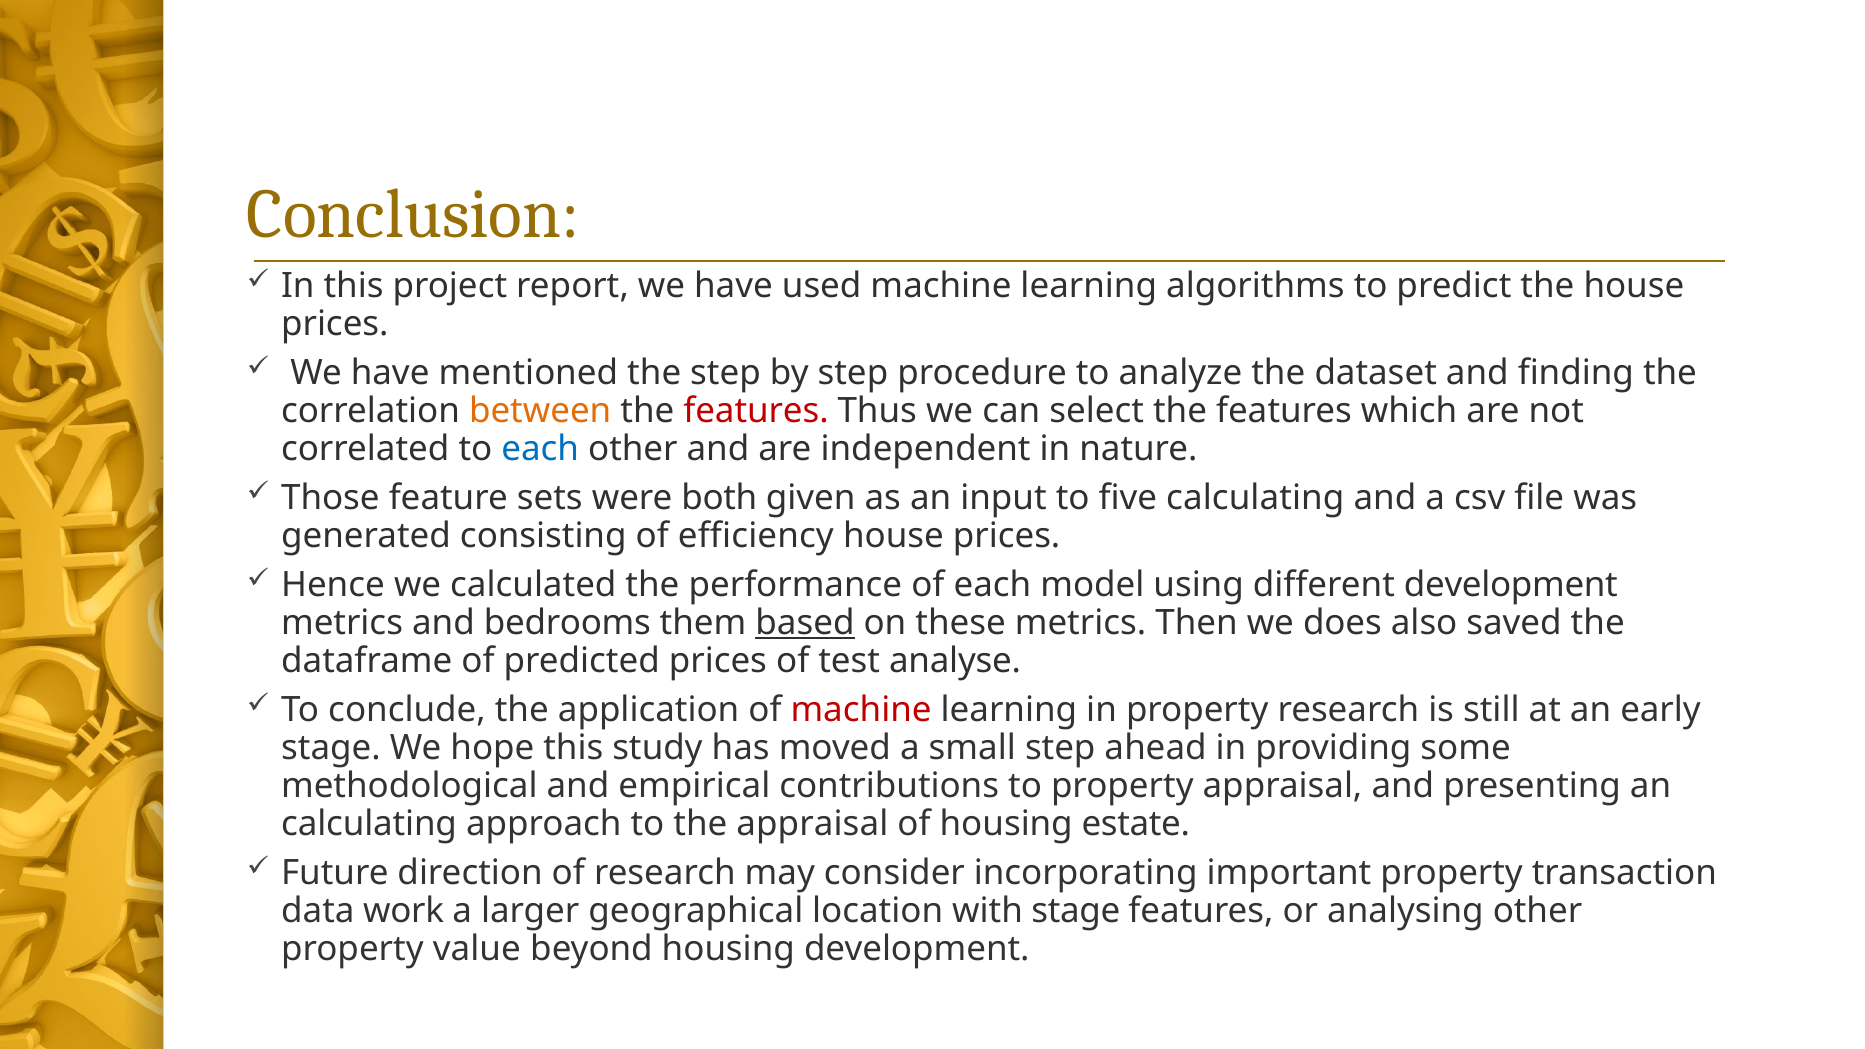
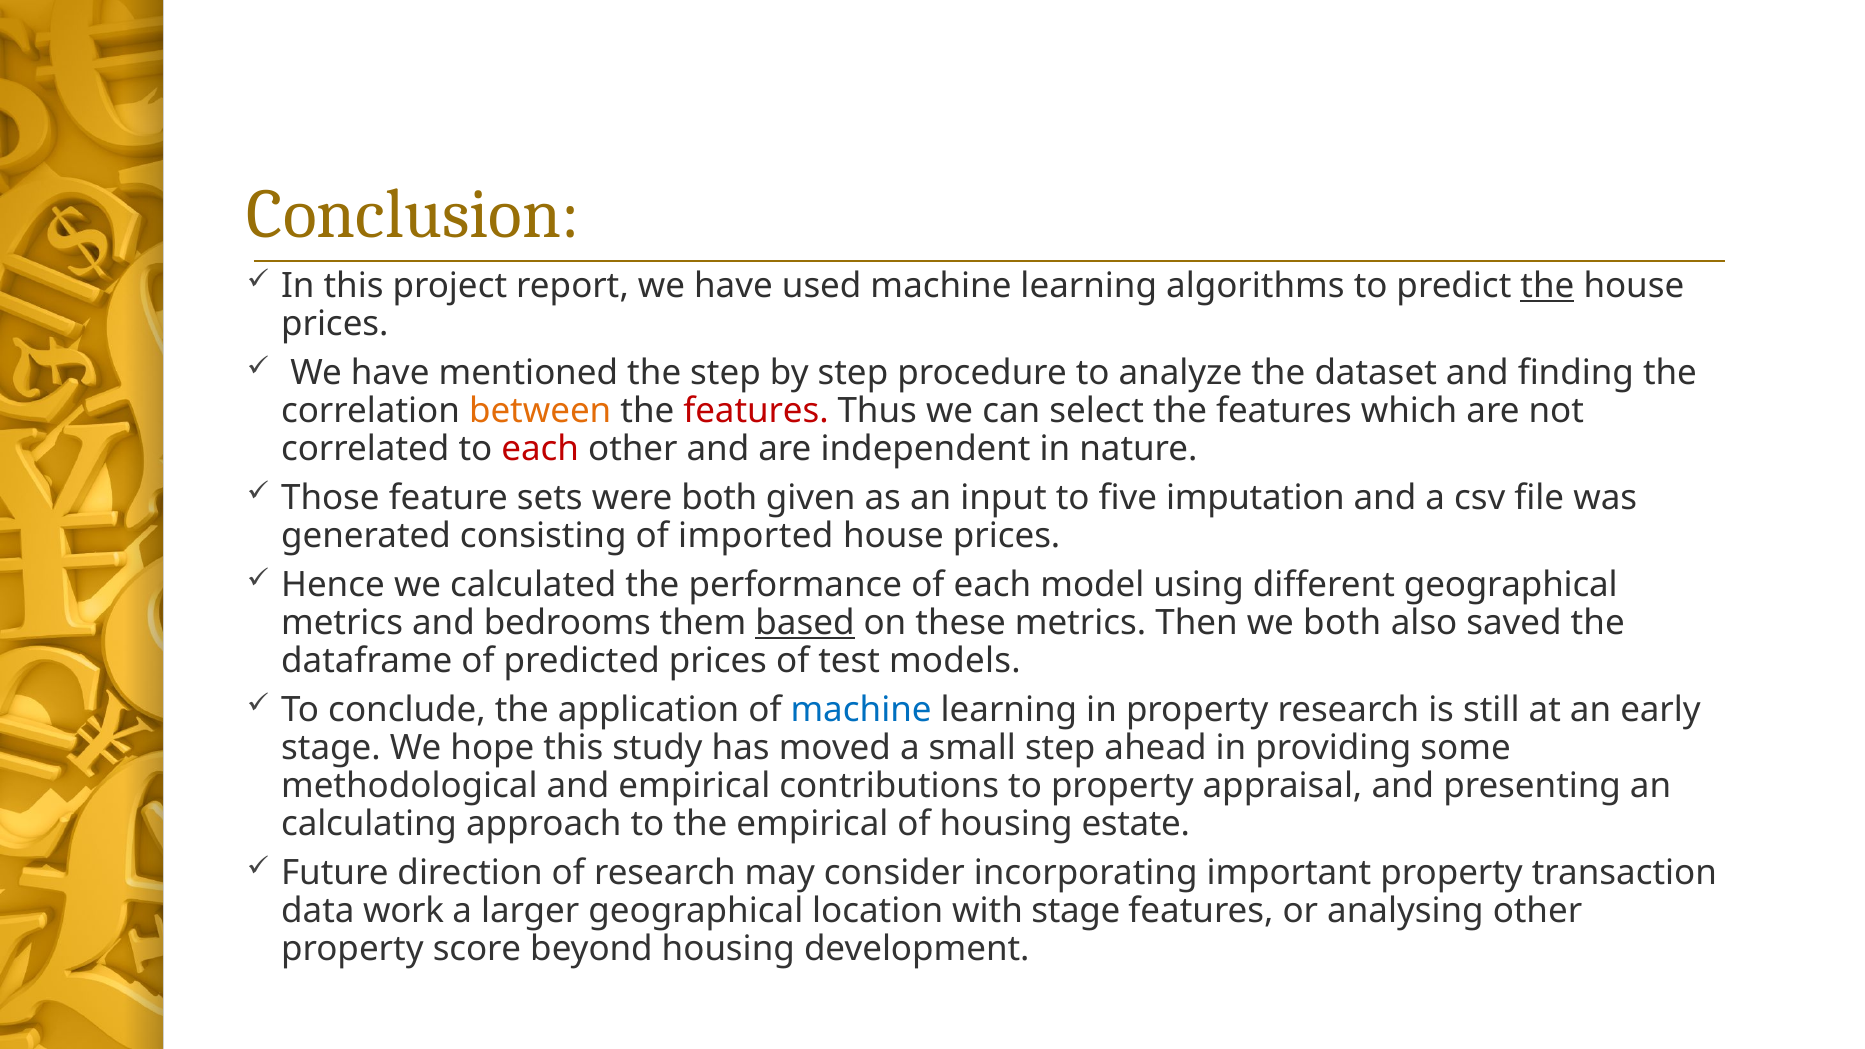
the underline: none -> present (1547, 286)
each colour: blue -> red (540, 449)
five calculating: calculating -> imputation (1255, 498)
efficiency: efficiency -> imported (756, 536)
different development: development -> geographical (1511, 585)
we does: does -> both (1342, 623)
analyse: analyse -> models (955, 661)
machine colour: red -> blue (861, 710)
the appraisal: appraisal -> empirical (812, 824)
value: value -> score (477, 949)
